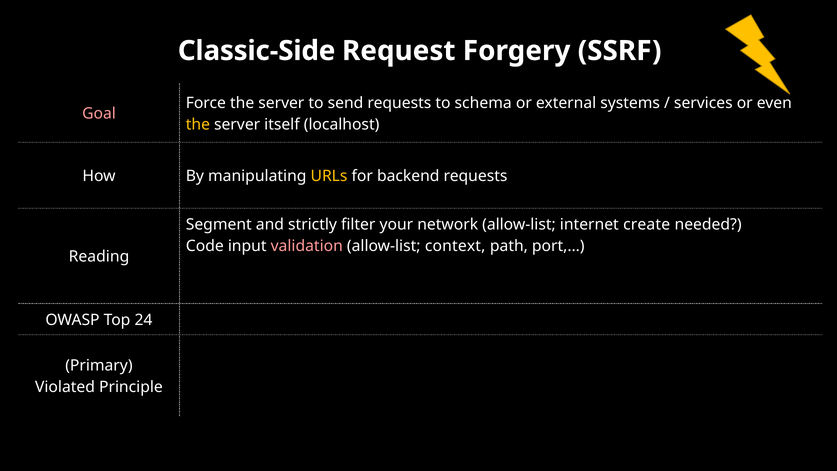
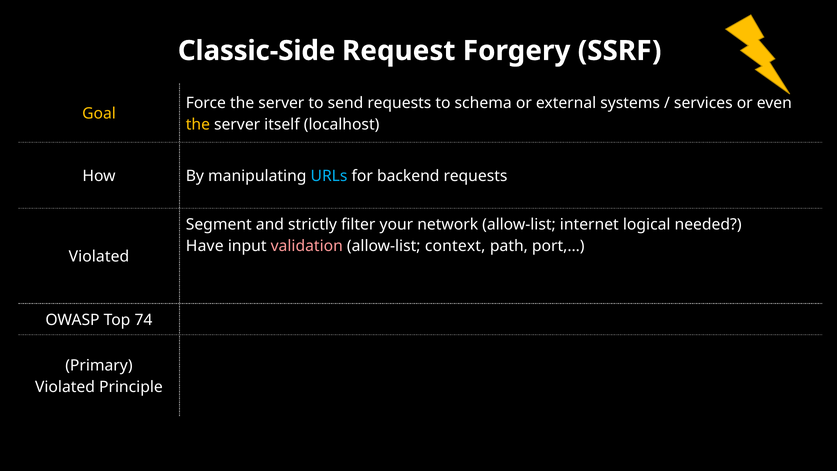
Goal colour: pink -> yellow (99, 114)
URLs colour: yellow -> light blue (329, 176)
create: create -> logical (647, 225)
Code: Code -> Have (205, 246)
Reading: Reading -> Violated (99, 257)
24: 24 -> 74 (143, 320)
